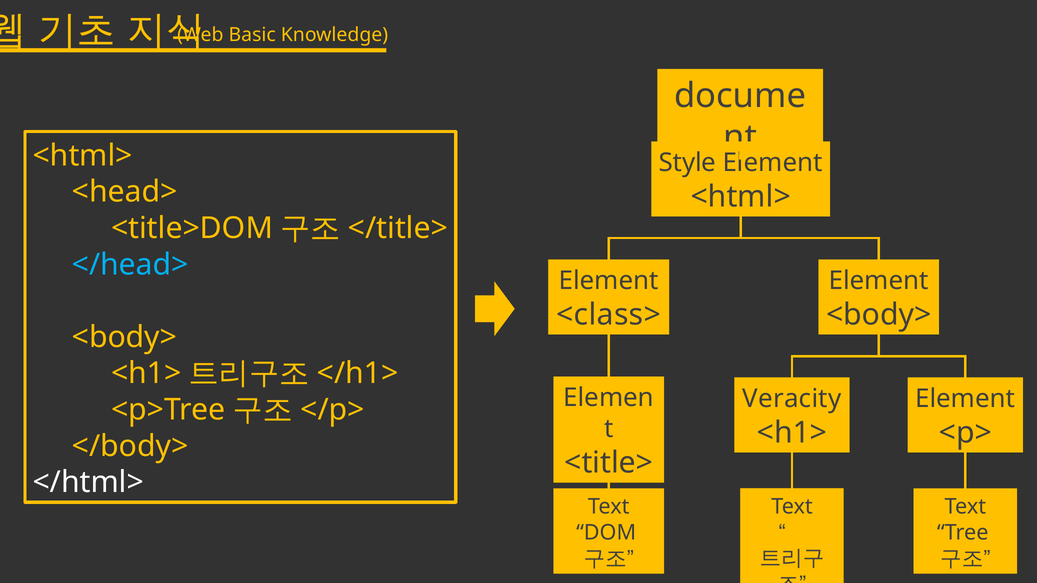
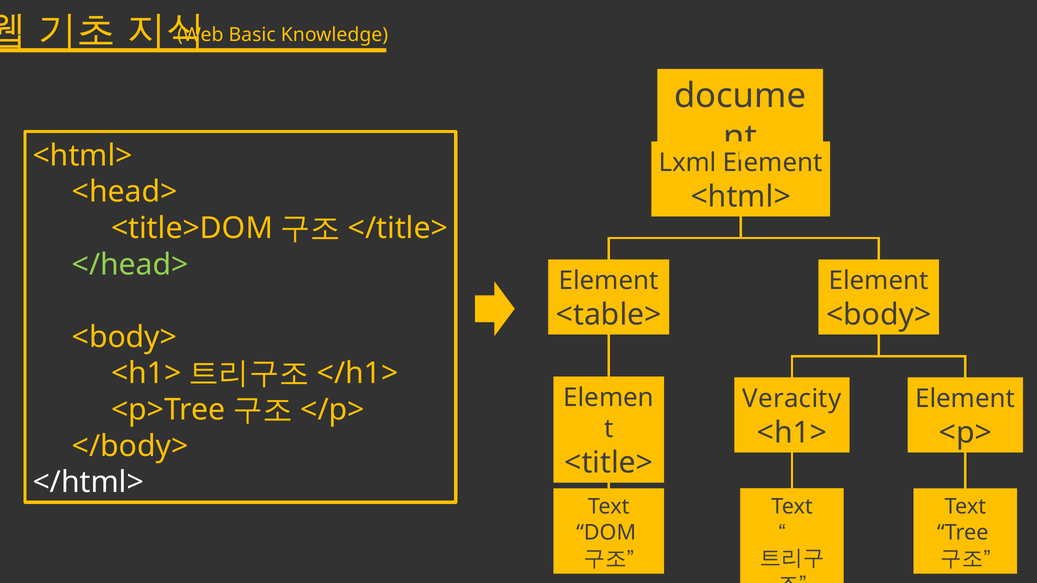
Style: Style -> Lxml (688, 163)
</head> colour: light blue -> light green (130, 265)
<class>: <class> -> <table> (609, 315)
